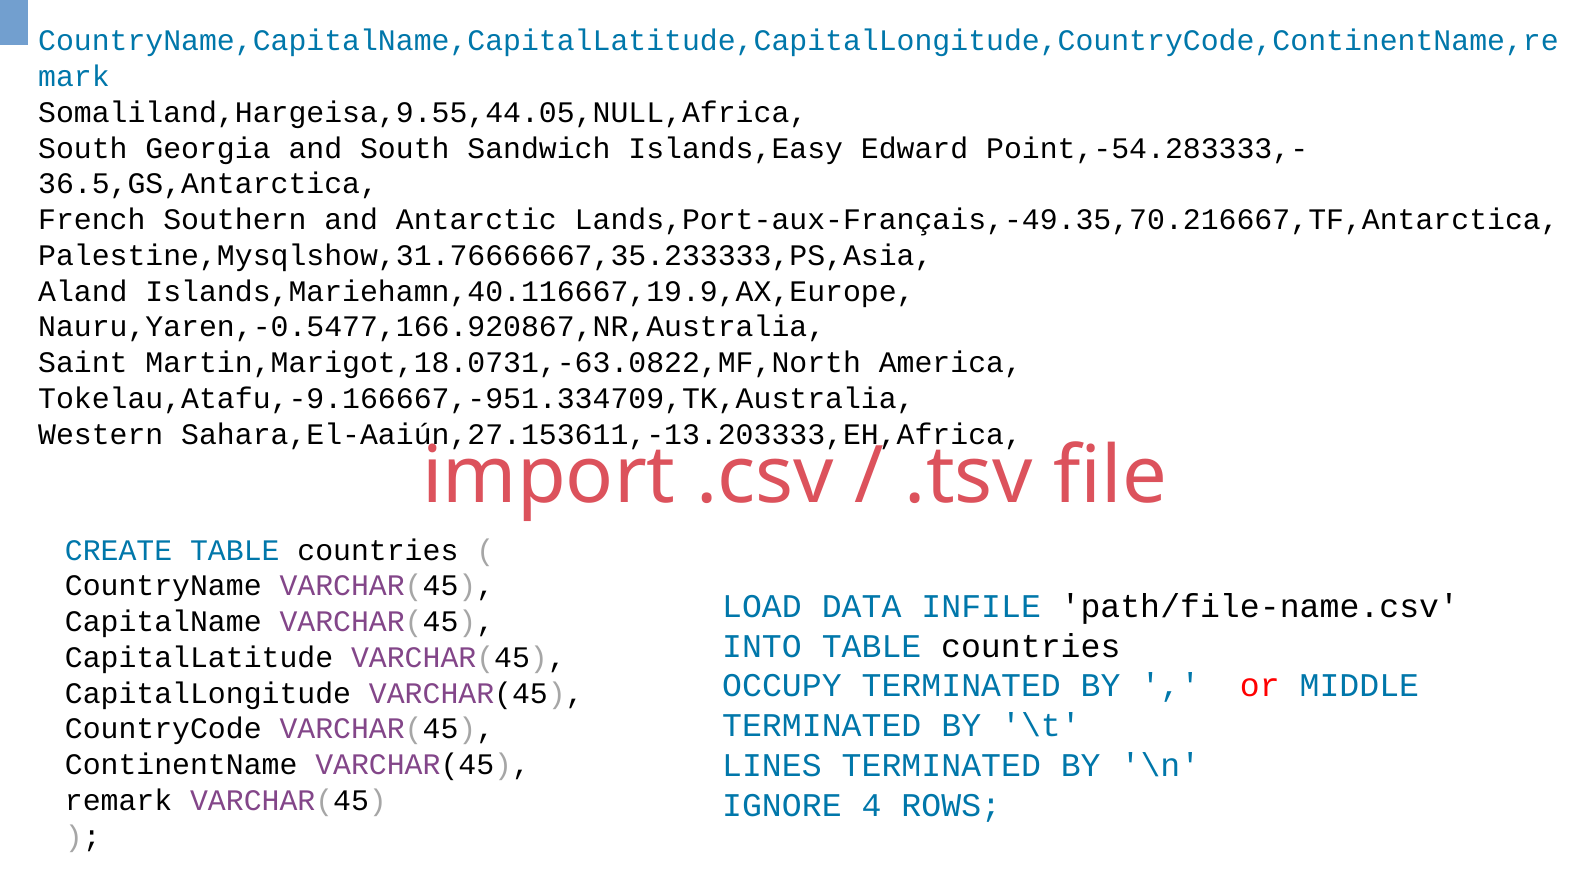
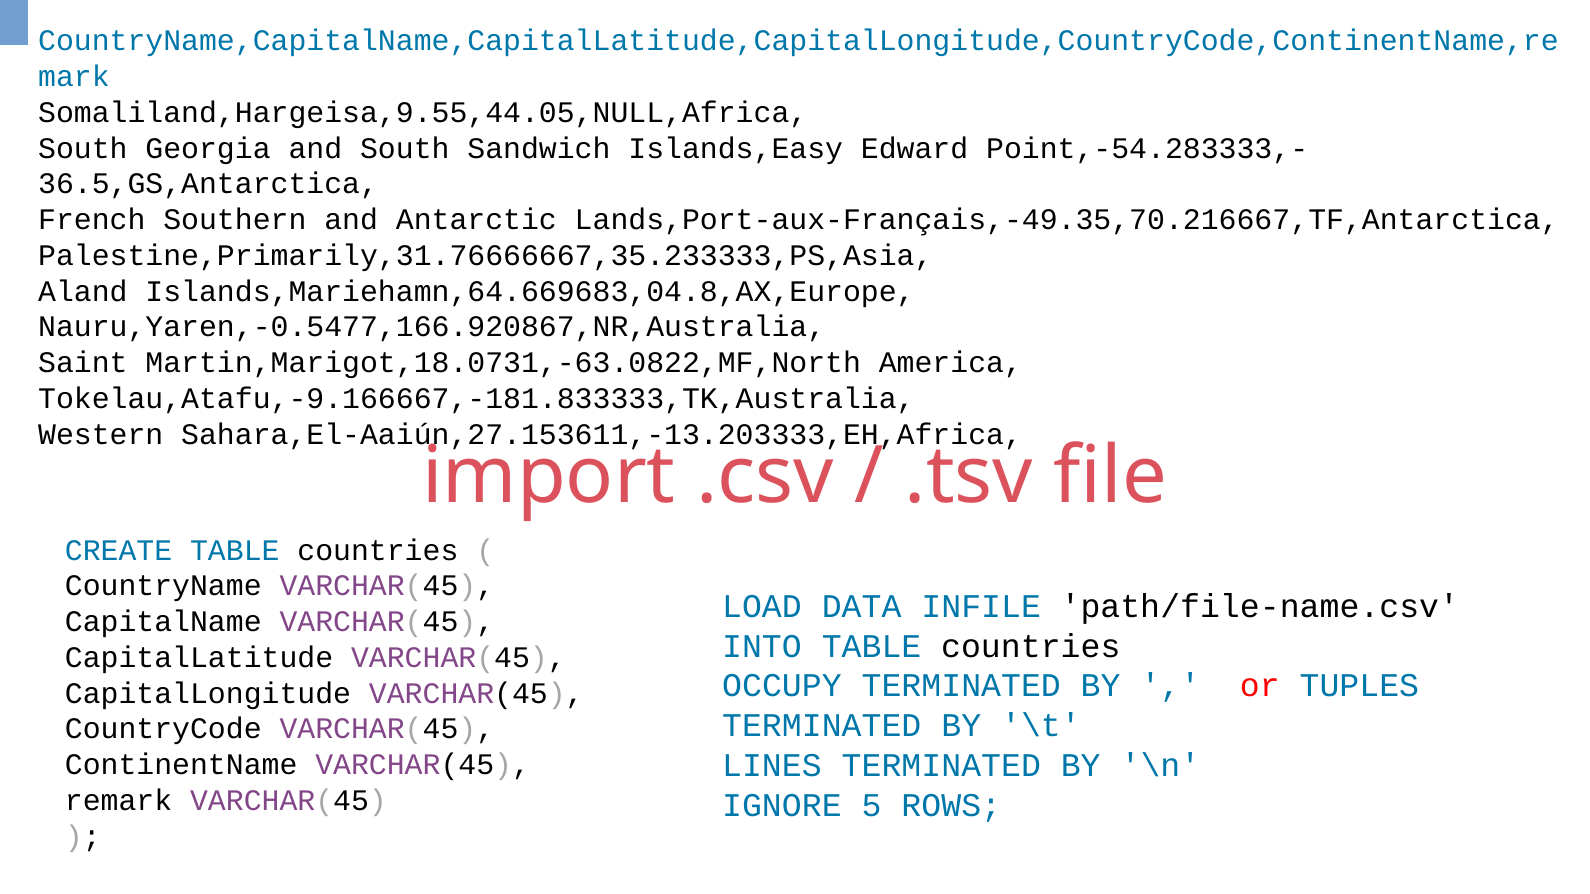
Palestine,Mysqlshow,31.76666667,35.233333,PS,Asia: Palestine,Mysqlshow,31.76666667,35.233333,PS,Asia -> Palestine,Primarily,31.76666667,35.233333,PS,Asia (485, 256)
Islands,Mariehamn,40.116667,19.9,AX,Europe: Islands,Mariehamn,40.116667,19.9,AX,Europe -> Islands,Mariehamn,64.669683,04.8,AX,Europe (530, 291)
Tokelau,Atafu,-9.166667,-951.334709,TK,Australia: Tokelau,Atafu,-9.166667,-951.334709,TK,Australia -> Tokelau,Atafu,-9.166667,-181.833333,TK,Australia (476, 399)
MIDDLE: MIDDLE -> TUPLES (1359, 686)
4: 4 -> 5 (872, 805)
